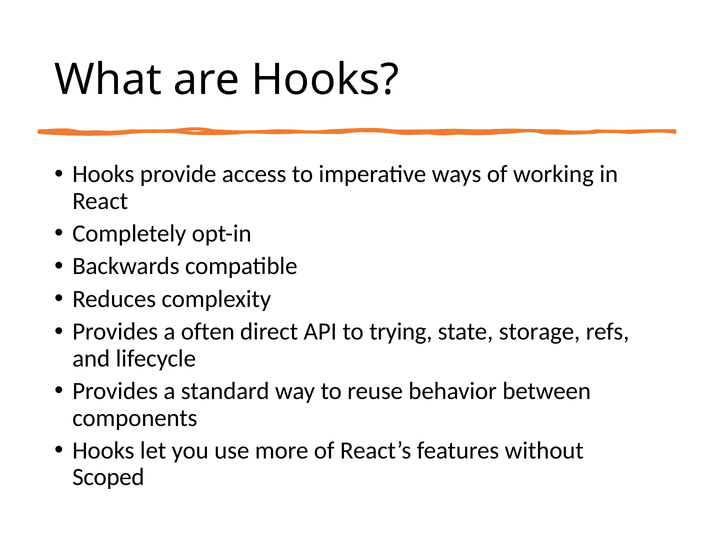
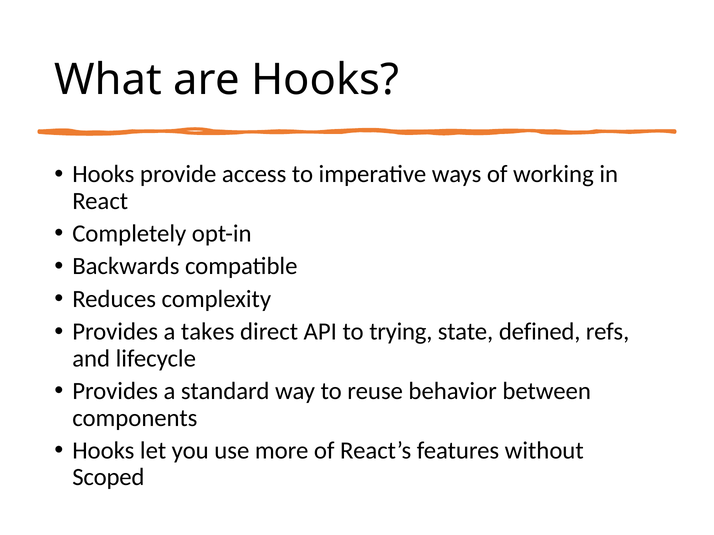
often: often -> takes (208, 332)
storage: storage -> defined (540, 332)
